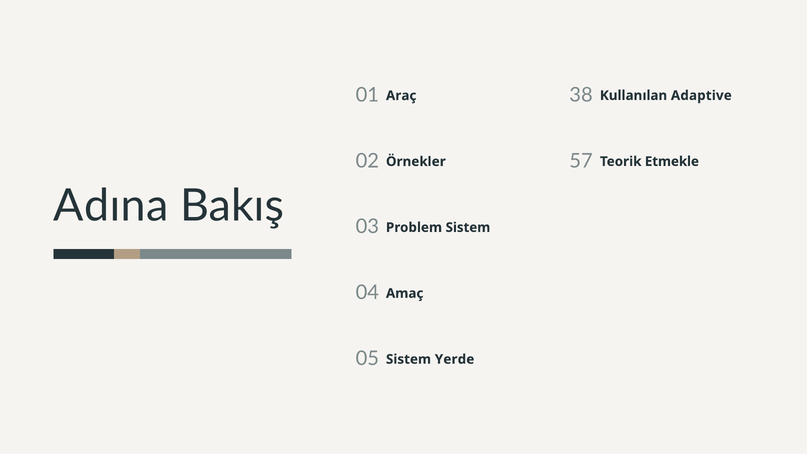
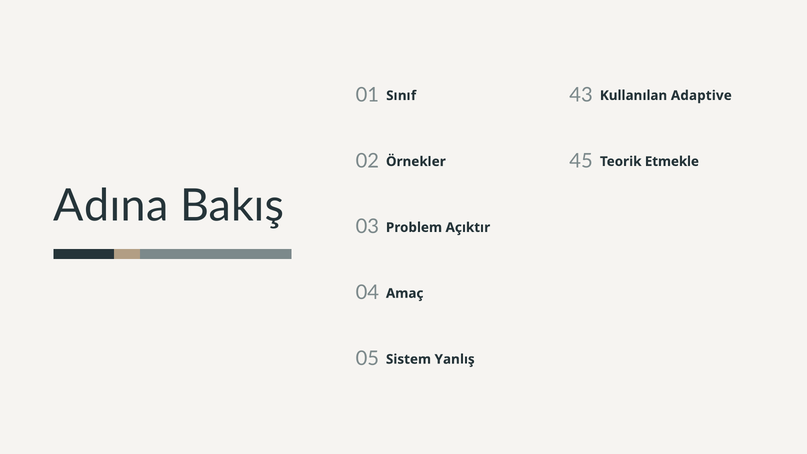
38: 38 -> 43 (581, 95)
Araç: Araç -> Sınıf (401, 96)
57: 57 -> 45 (581, 161)
Problem Sistem: Sistem -> Açıktır (468, 227)
Yerde: Yerde -> Yanlış (455, 359)
